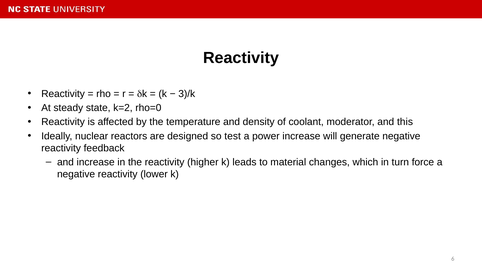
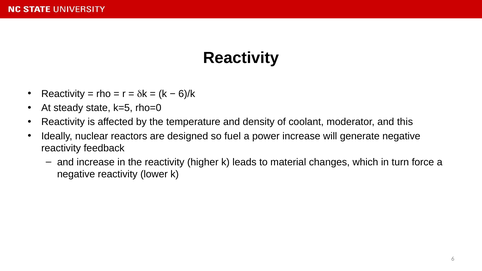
3)/k: 3)/k -> 6)/k (187, 94)
k=2: k=2 -> k=5 (123, 108)
test: test -> fuel (233, 136)
